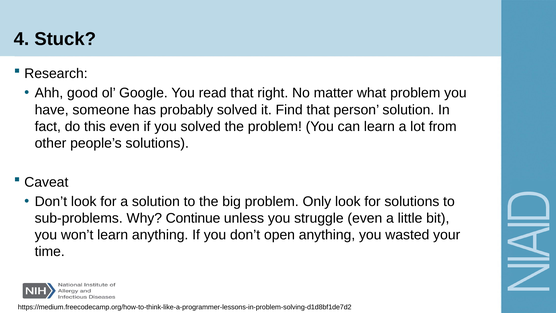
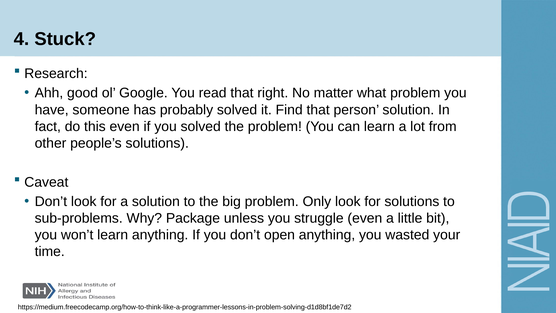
Continue: Continue -> Package (193, 218)
